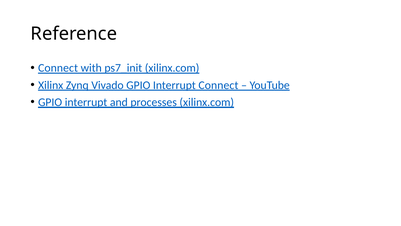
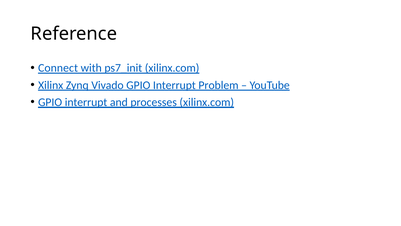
Interrupt Connect: Connect -> Problem (218, 85)
